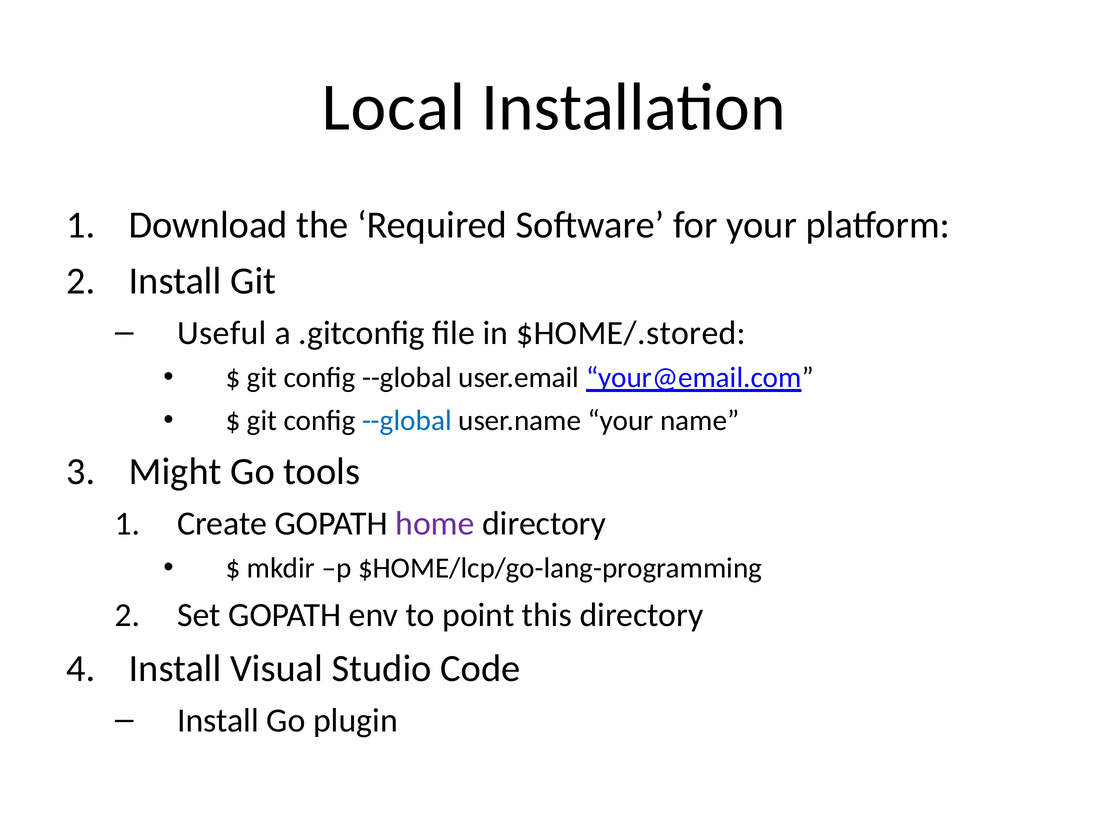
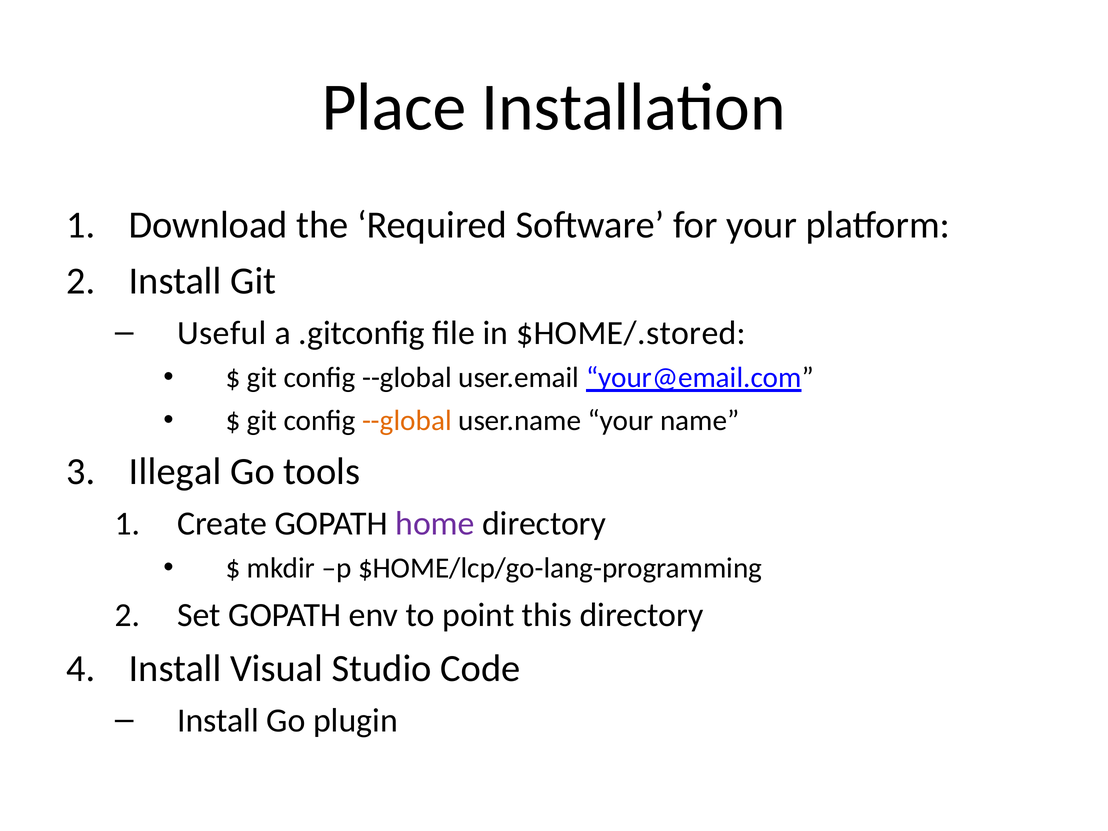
Local: Local -> Place (394, 107)
--global colour: blue -> orange (407, 421)
Might: Might -> Illegal (175, 472)
